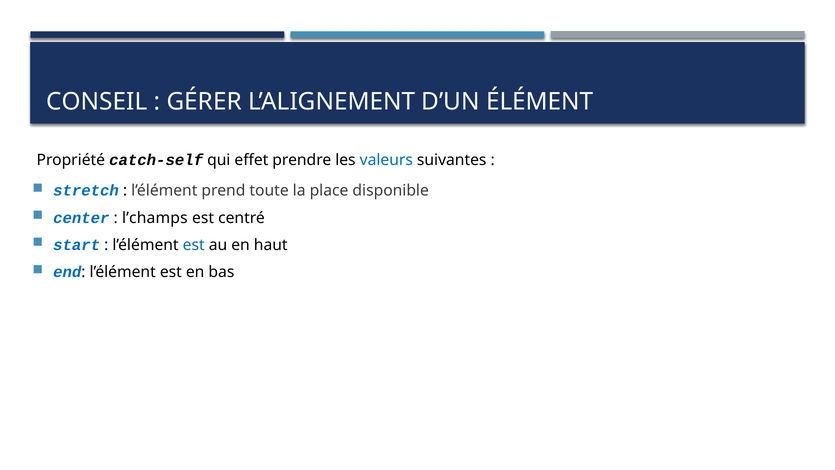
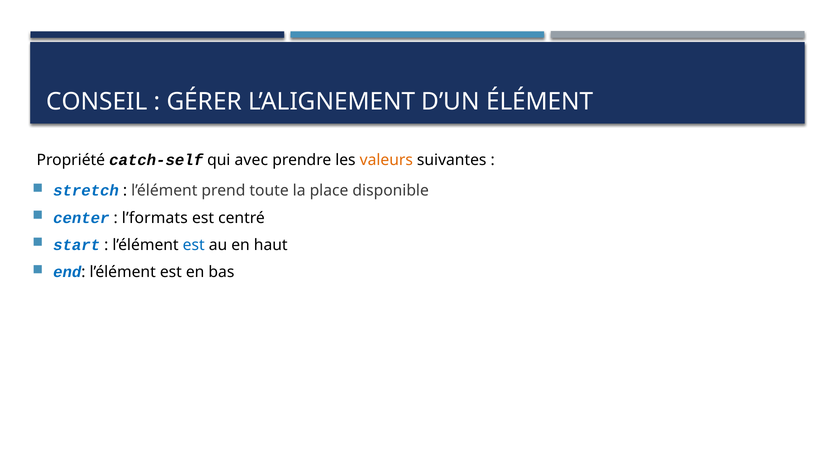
effet: effet -> avec (251, 160)
valeurs colour: blue -> orange (386, 160)
l’champs: l’champs -> l’formats (155, 218)
